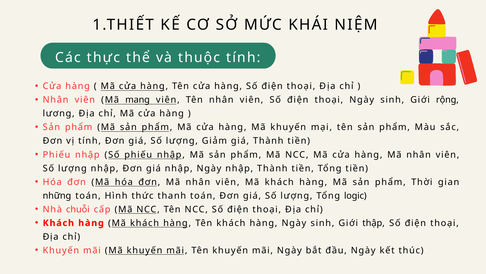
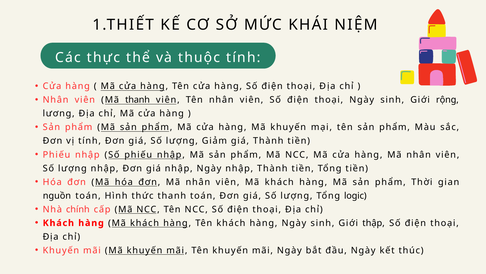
Mã mang: mang -> thanh (138, 100)
những: những -> nguồn (57, 195)
chuỗi: chuỗi -> chính (78, 209)
